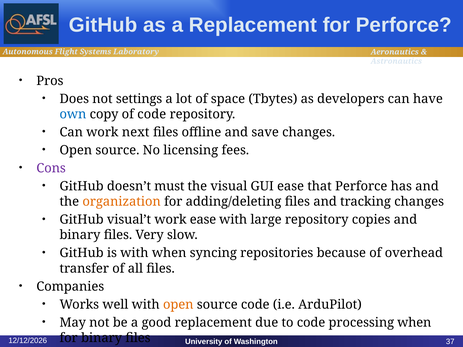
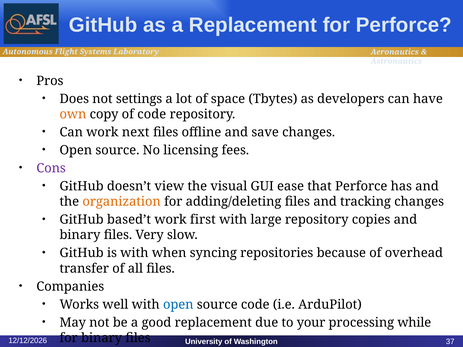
own colour: blue -> orange (73, 114)
must: must -> view (169, 186)
visual’t: visual’t -> based’t (129, 220)
work ease: ease -> first (203, 220)
open colour: orange -> blue (178, 305)
to code: code -> your (311, 323)
processing when: when -> while (414, 323)
